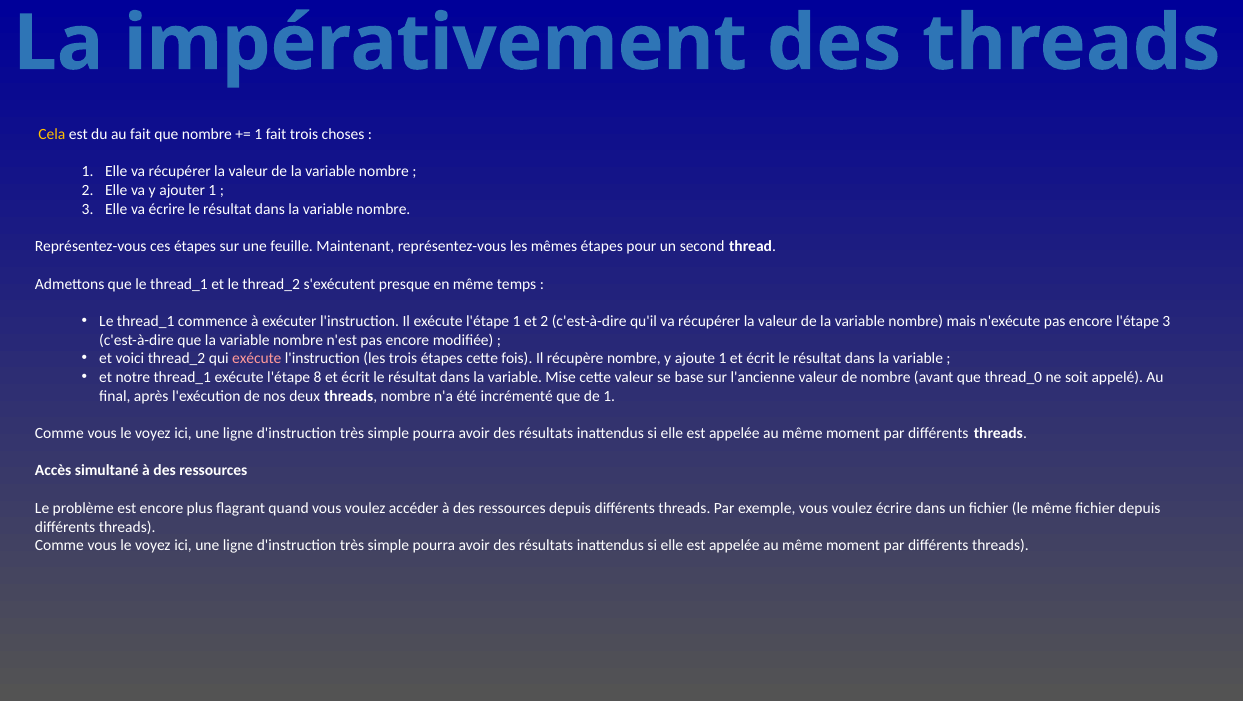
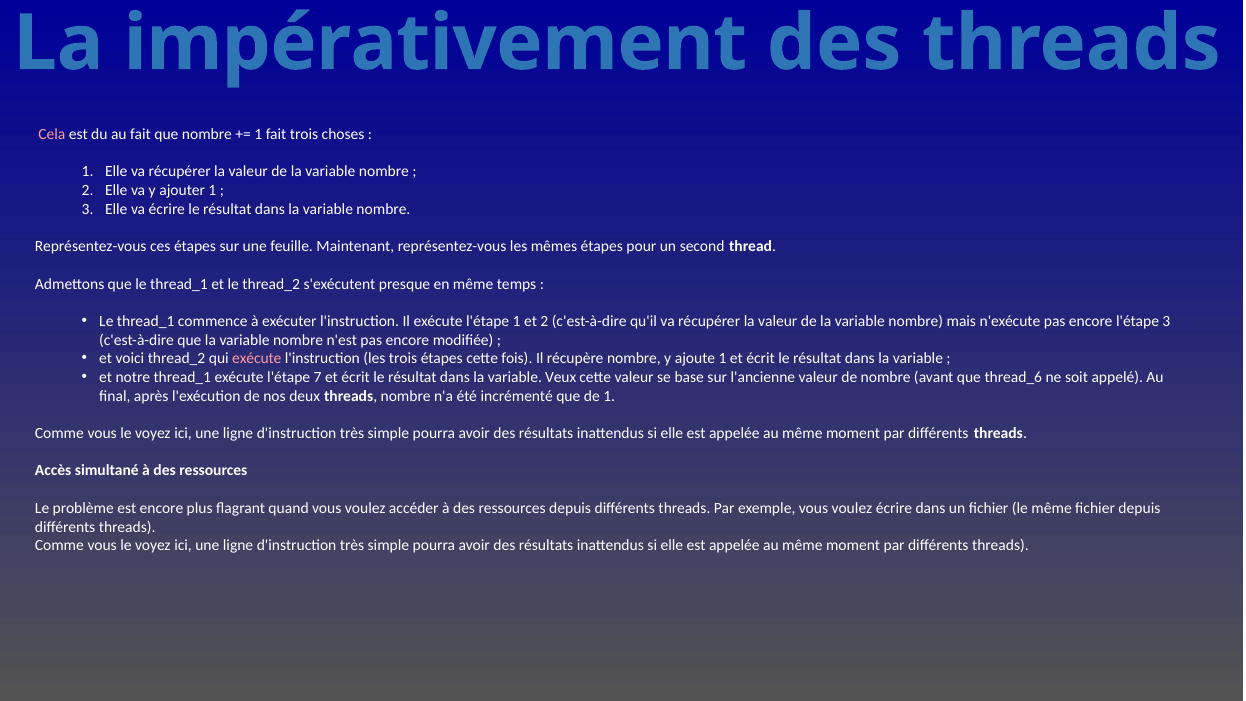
Cela colour: yellow -> pink (52, 134)
8: 8 -> 7 (318, 377)
Mise: Mise -> Veux (561, 377)
thread_0: thread_0 -> thread_6 (1013, 377)
